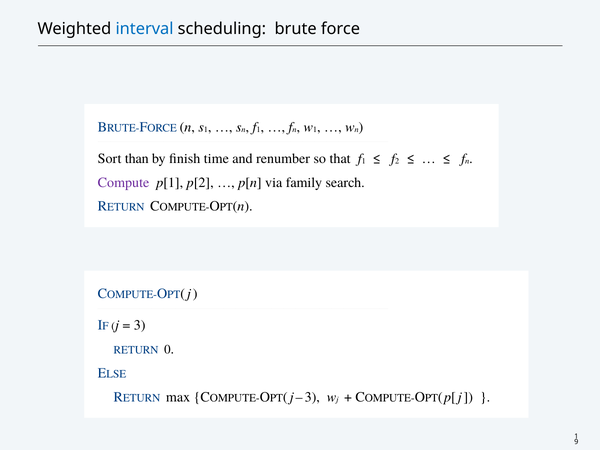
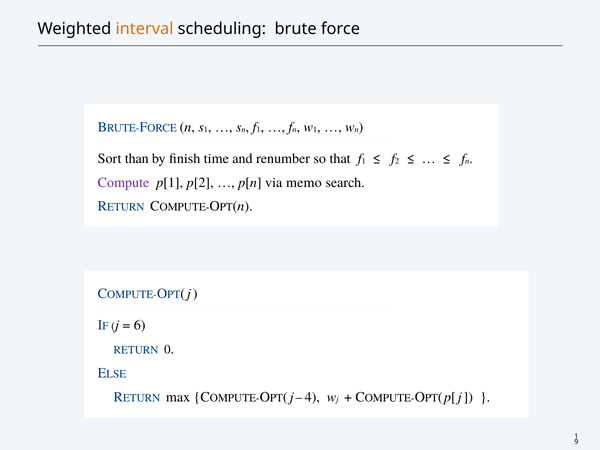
interval colour: blue -> orange (145, 29)
family: family -> memo (304, 182)
3: 3 -> 6 (140, 325)
3: 3 -> 4 (312, 397)
